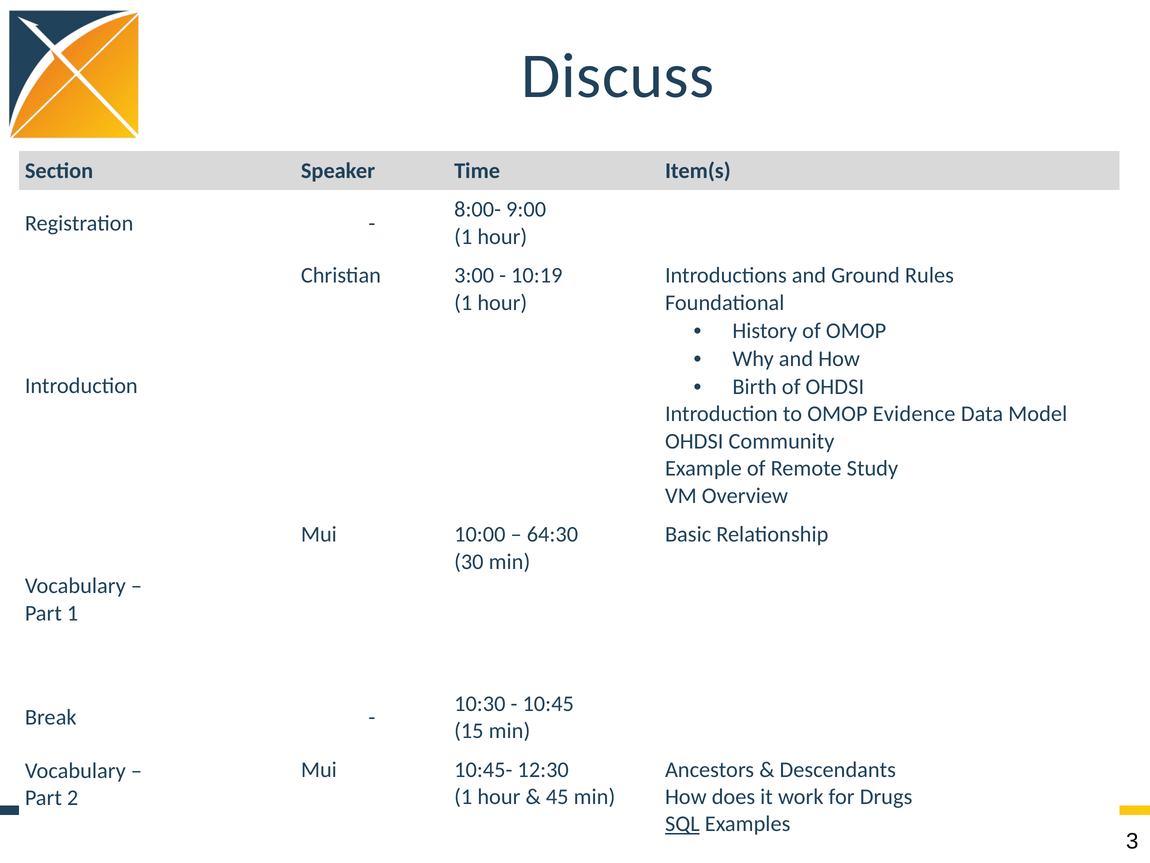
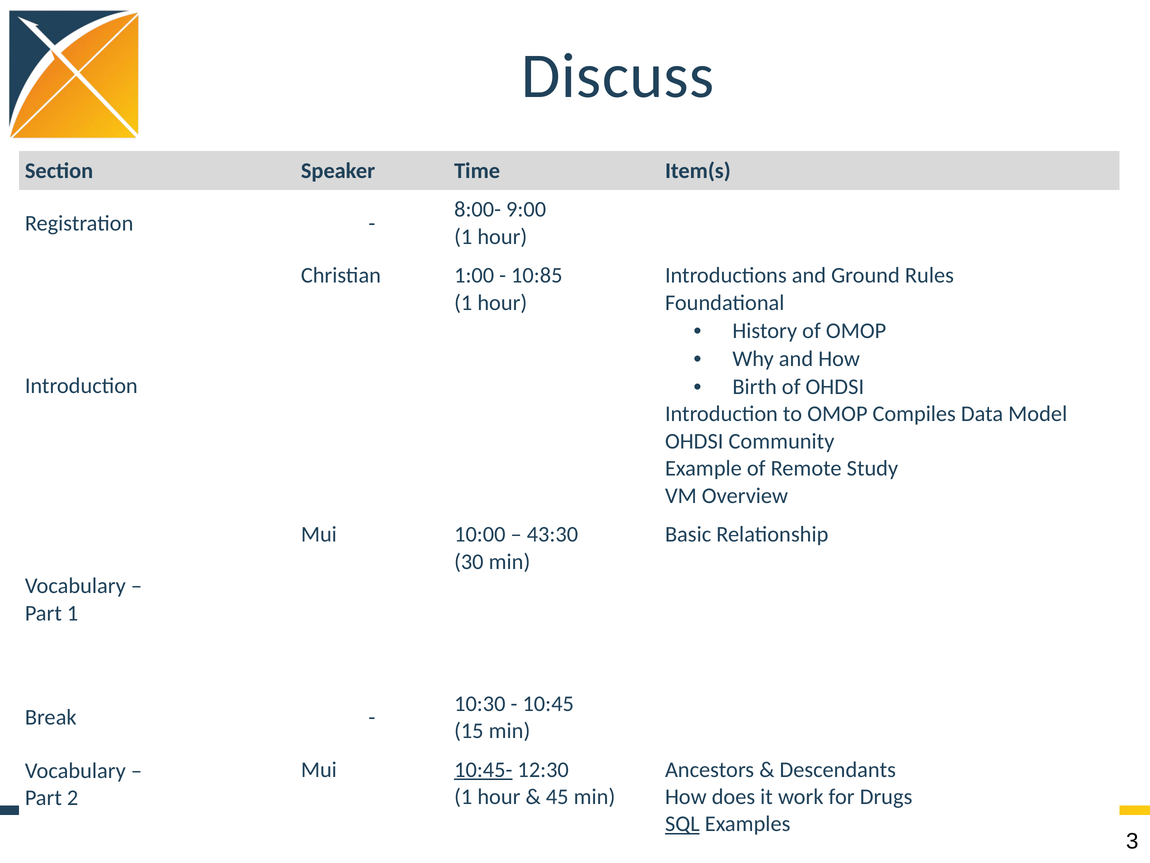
3:00: 3:00 -> 1:00 (474, 275)
10:19: 10:19 -> 10:85 (537, 275)
Evidence: Evidence -> Compiles (914, 414)
64:30: 64:30 -> 43:30 (552, 534)
10:45- underline: none -> present (483, 769)
